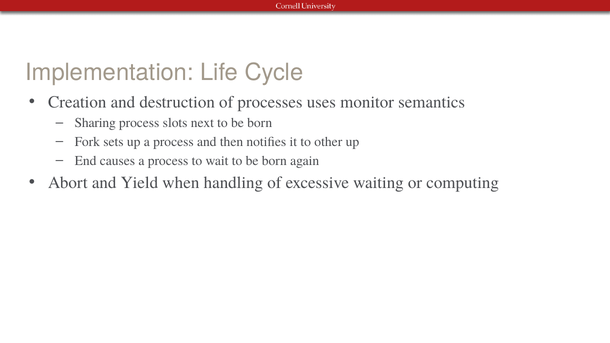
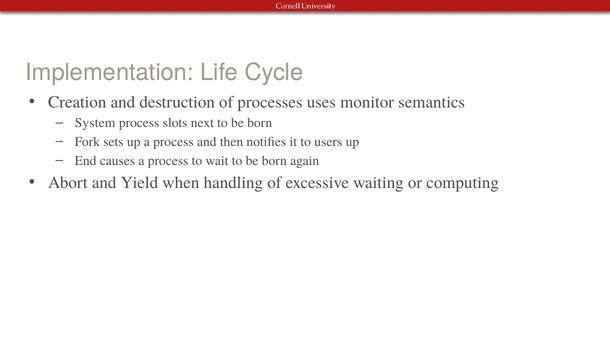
Sharing: Sharing -> System (95, 123)
other: other -> users (328, 142)
